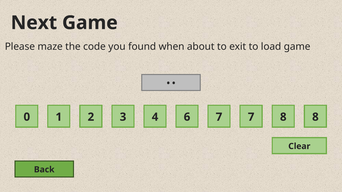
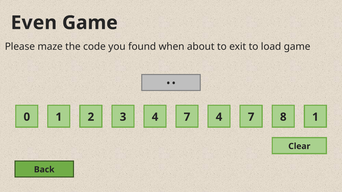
Next: Next -> Even (34, 23)
6: 6 -> 7 (187, 117)
1 7: 7 -> 4 (219, 117)
0 8: 8 -> 1 (315, 117)
